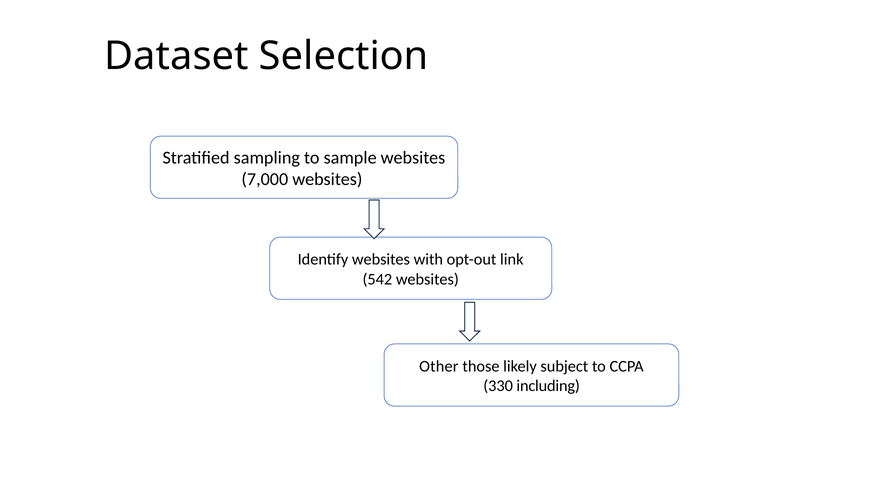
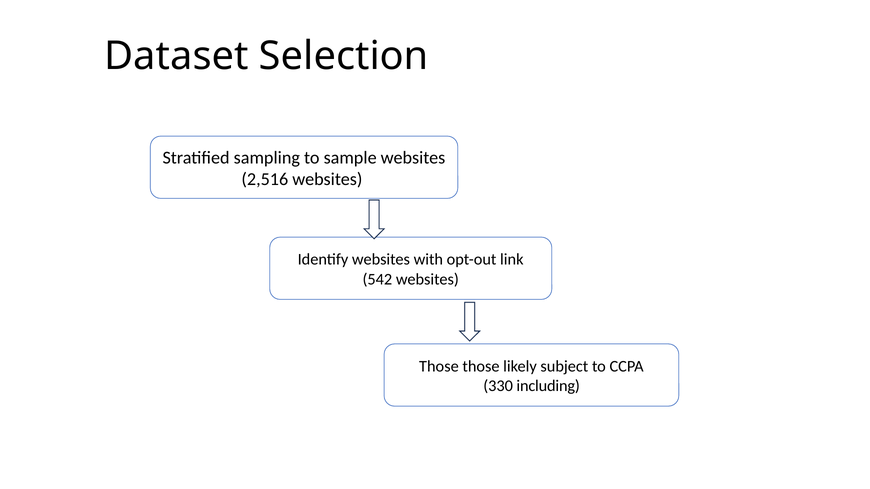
7,000: 7,000 -> 2,516 (265, 180)
Other: Other -> Those (439, 367)
